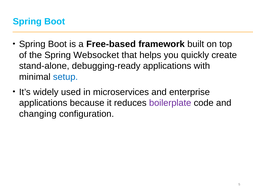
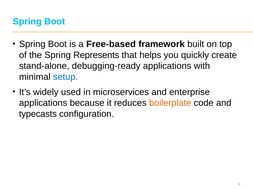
Websocket: Websocket -> Represents (96, 55)
boilerplate colour: purple -> orange (170, 103)
changing: changing -> typecasts (38, 114)
